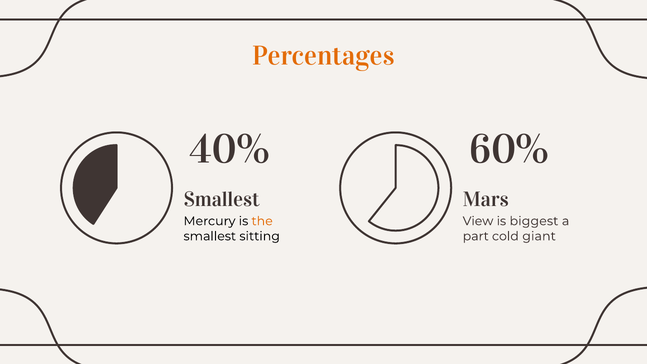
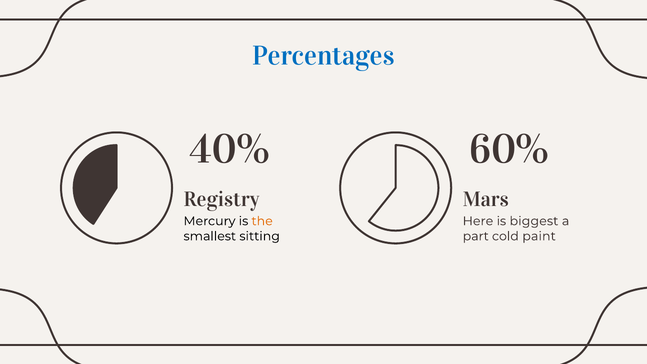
Percentages colour: orange -> blue (323, 56)
Smallest: Smallest -> Registry (221, 200)
View: View -> Here (478, 221)
giant: giant -> paint (539, 236)
